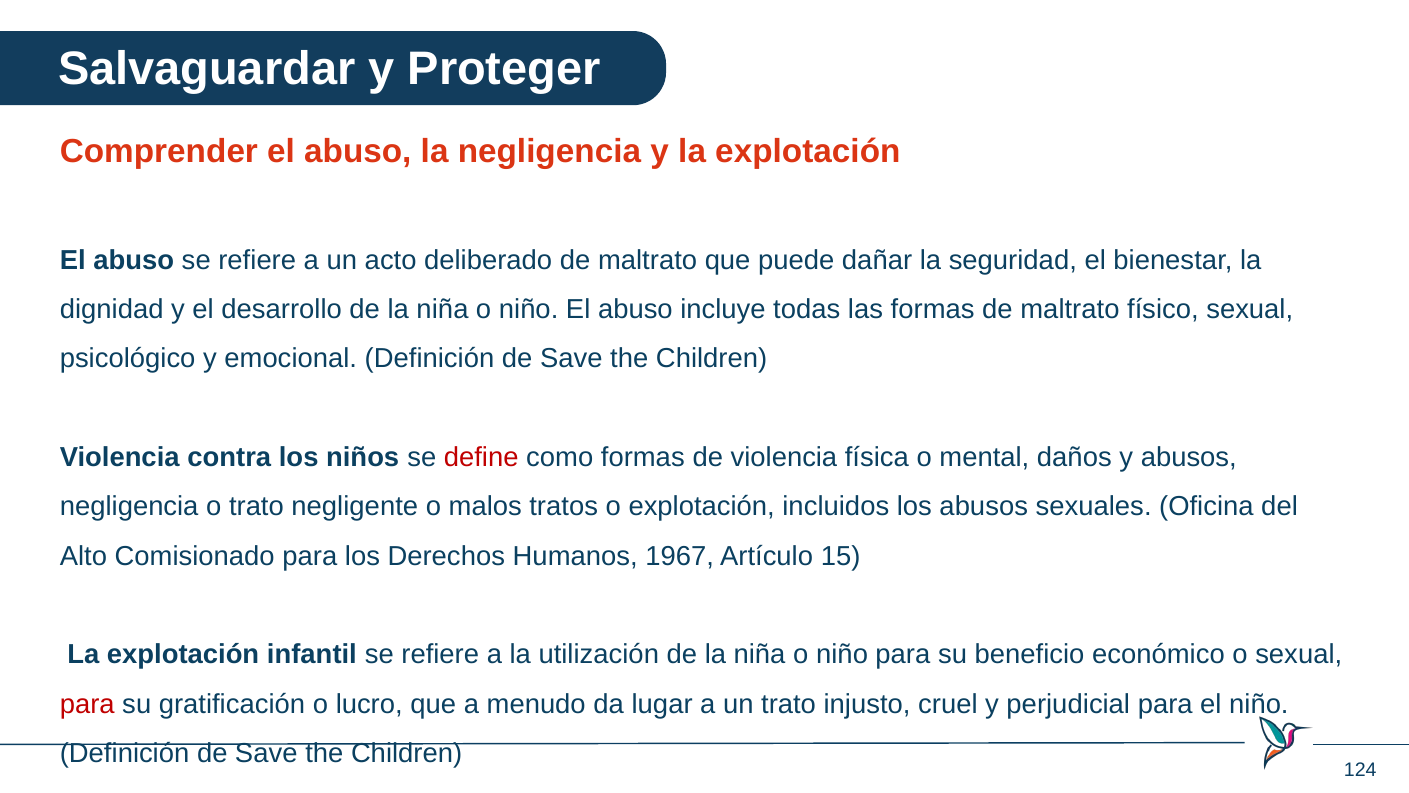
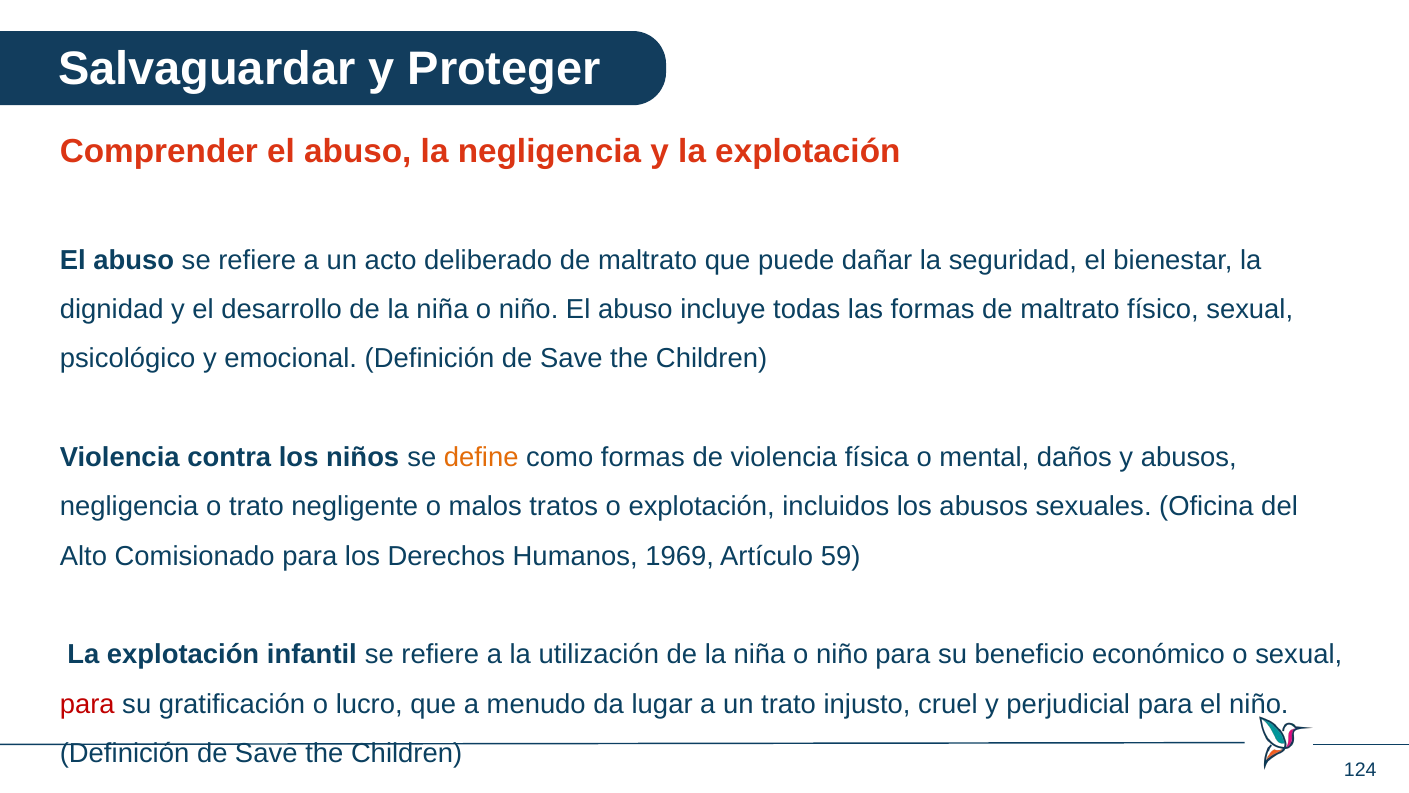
define colour: red -> orange (481, 457)
1967: 1967 -> 1969 (680, 556)
15: 15 -> 59 (841, 556)
